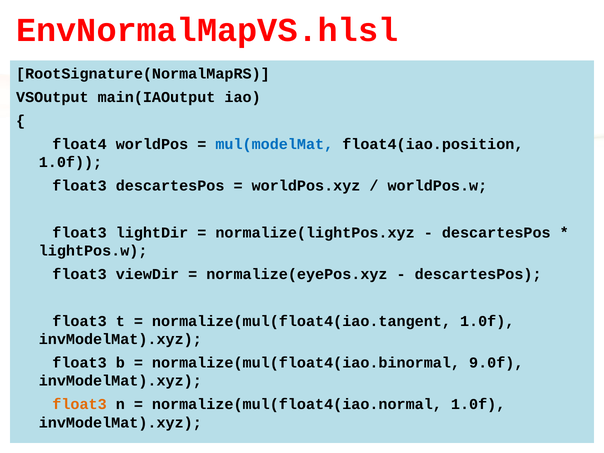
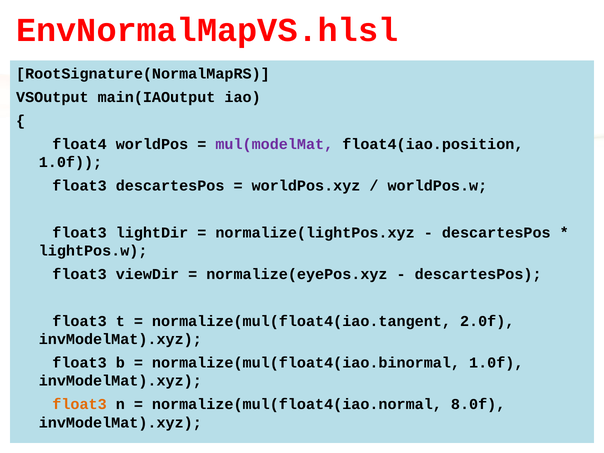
mul(modelMat colour: blue -> purple (274, 144)
normalize(mul(float4(iao.tangent 1.0f: 1.0f -> 2.0f (487, 321)
normalize(mul(float4(iao.binormal 9.0f: 9.0f -> 1.0f (496, 363)
normalize(mul(float4(iao.normal 1.0f: 1.0f -> 8.0f (478, 404)
